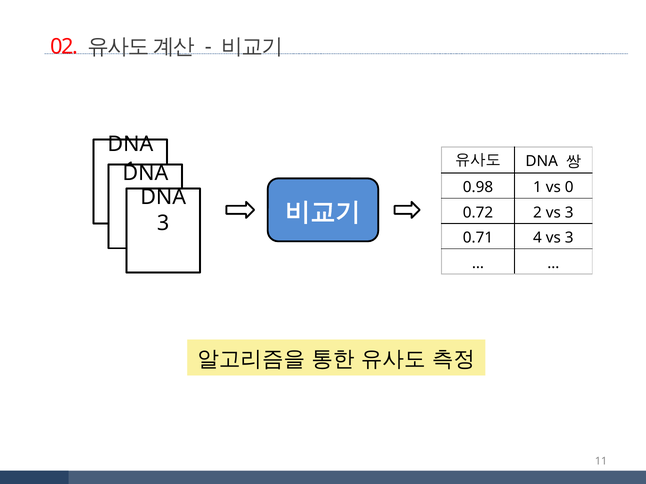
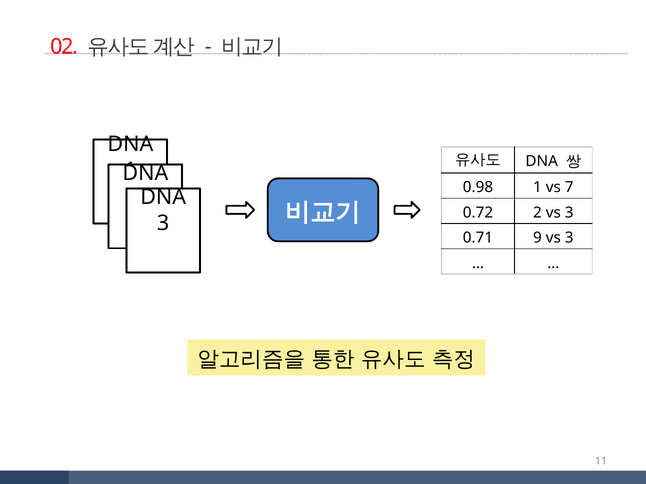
0: 0 -> 7 (569, 188)
4: 4 -> 9 (537, 238)
